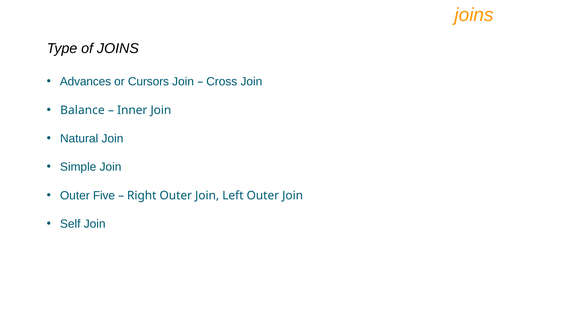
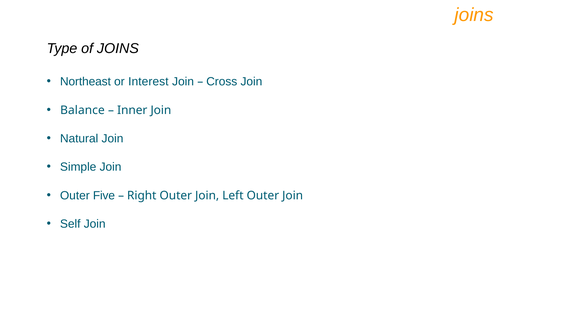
Advances: Advances -> Northeast (85, 82)
Cursors: Cursors -> Interest (148, 82)
